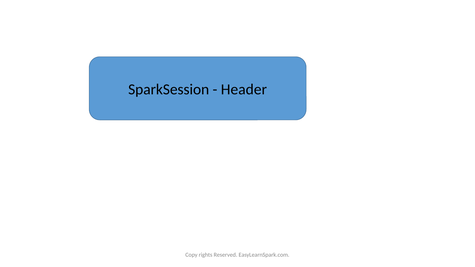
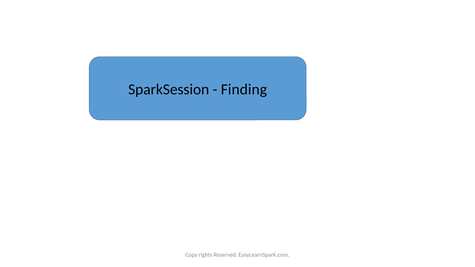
Header: Header -> Finding (244, 89)
